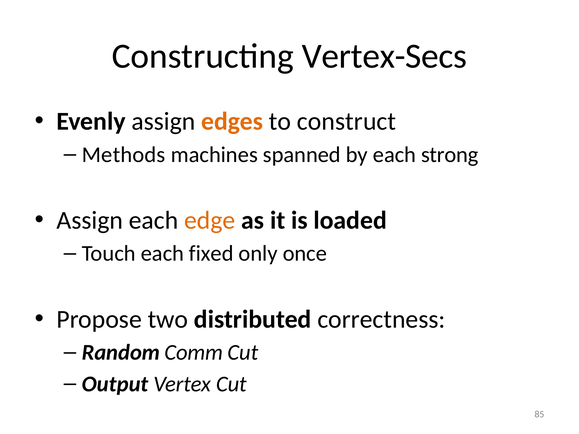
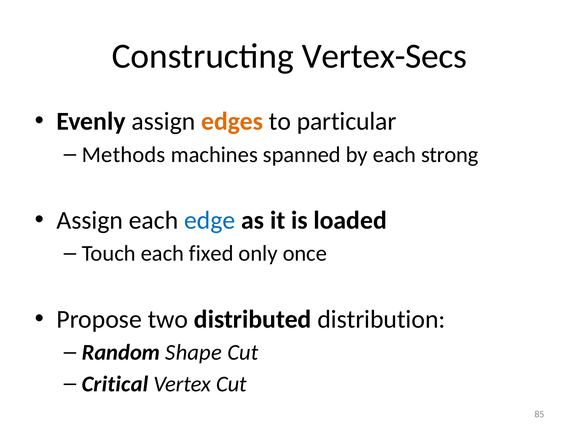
construct: construct -> particular (347, 121)
edge colour: orange -> blue (210, 221)
correctness: correctness -> distribution (381, 320)
Comm: Comm -> Shape (194, 353)
Output: Output -> Critical (115, 384)
